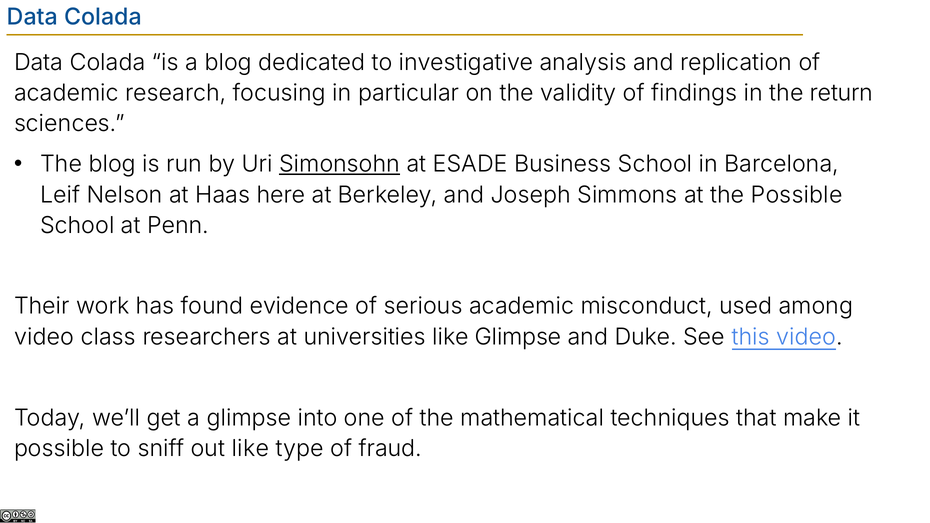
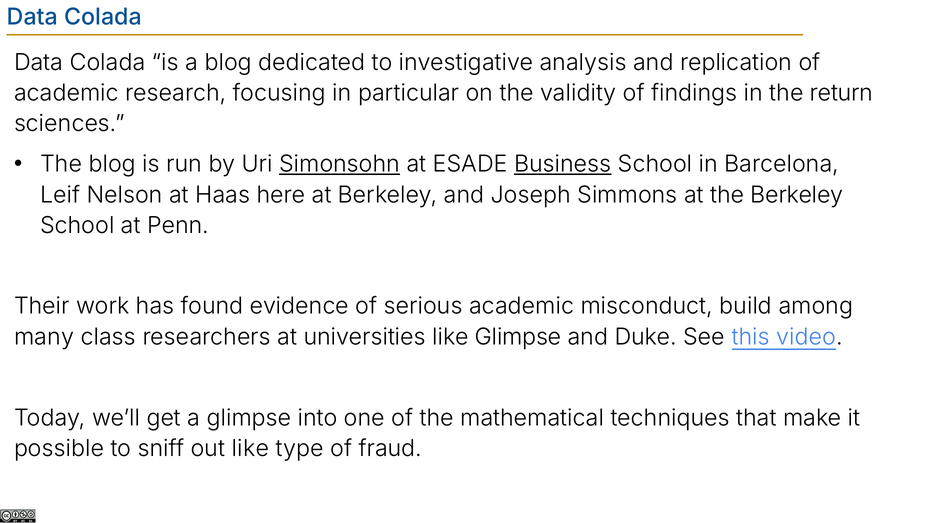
Business underline: none -> present (563, 164)
the Possible: Possible -> Berkeley (797, 195)
used: used -> build (746, 306)
video: video -> many (44, 337)
